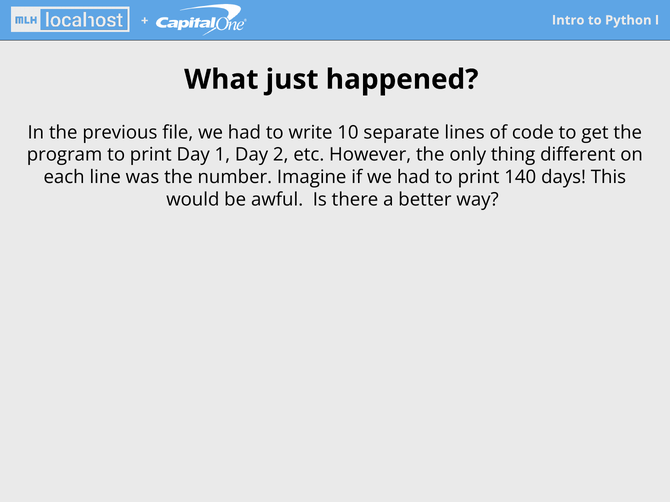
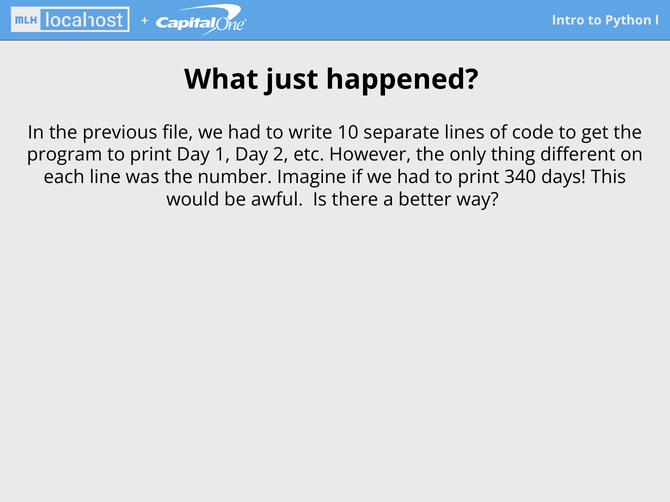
140: 140 -> 340 (520, 177)
